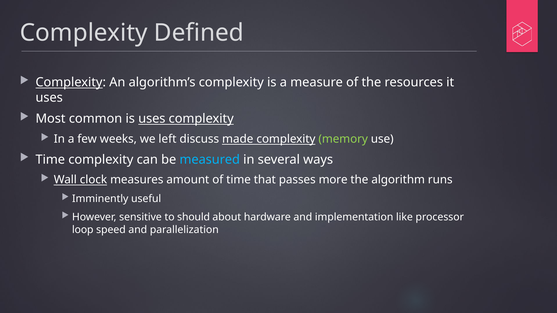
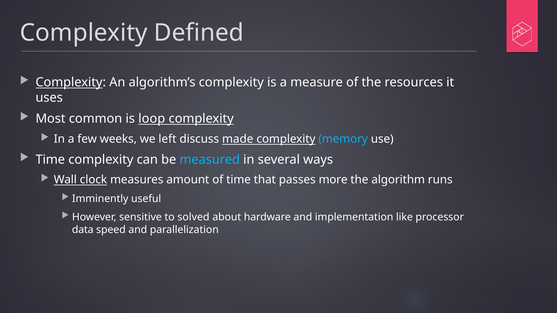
is uses: uses -> loop (152, 119)
memory colour: light green -> light blue (343, 139)
should: should -> solved (193, 217)
loop: loop -> data (83, 230)
